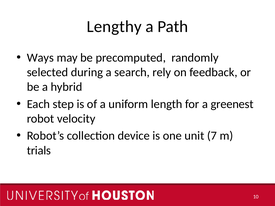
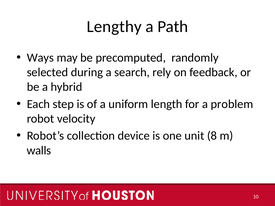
greenest: greenest -> problem (232, 104)
7: 7 -> 8 (212, 136)
trials: trials -> walls (39, 151)
